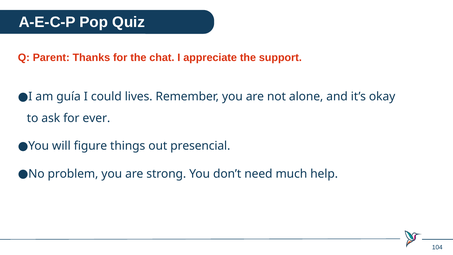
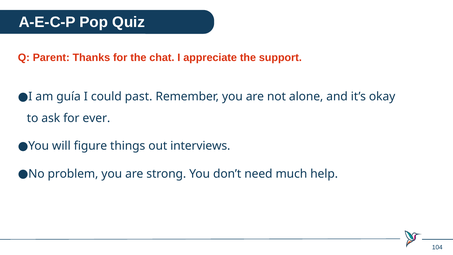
lives: lives -> past (139, 97)
presencial: presencial -> interviews (200, 146)
